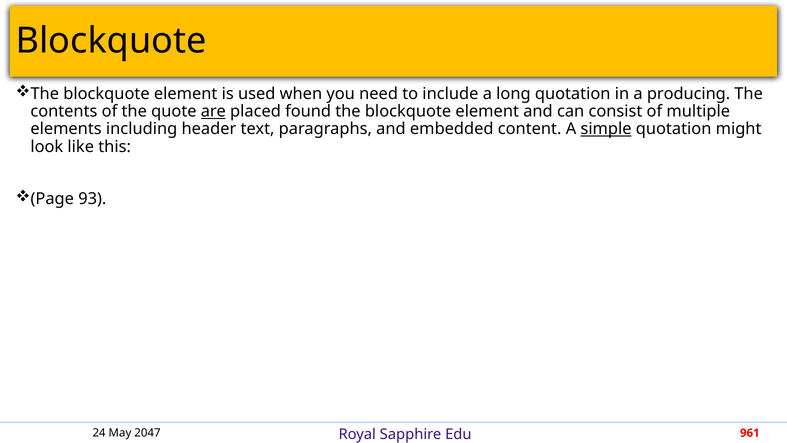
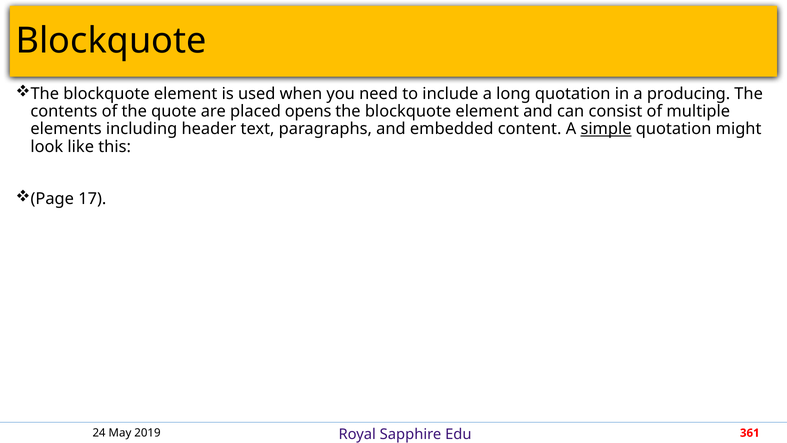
are underline: present -> none (213, 111)
found: found -> opens (308, 111)
93: 93 -> 17 (92, 198)
2047: 2047 -> 2019 (147, 433)
961: 961 -> 361 (750, 433)
